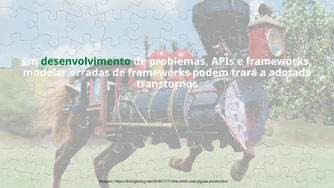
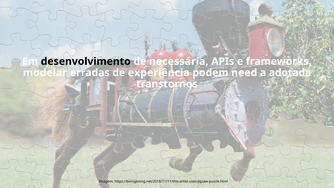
desenvolvimento colour: green -> black (86, 61)
problemas: problemas -> necessária (179, 61)
de frameworks: frameworks -> experiência (159, 73)
trará: trará -> need (244, 73)
